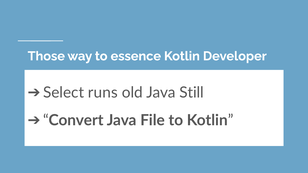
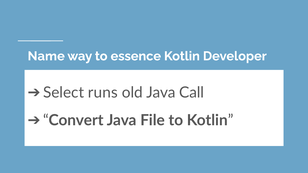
Those: Those -> Name (46, 56)
Still: Still -> Call (192, 93)
